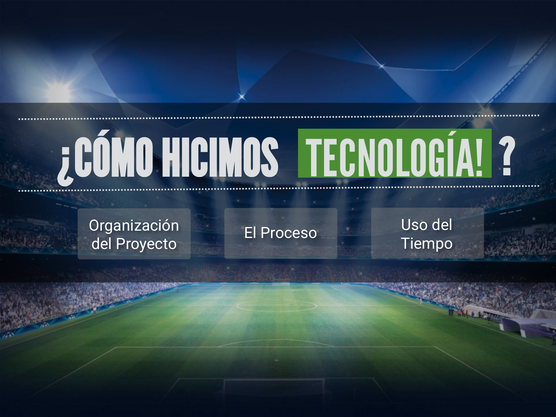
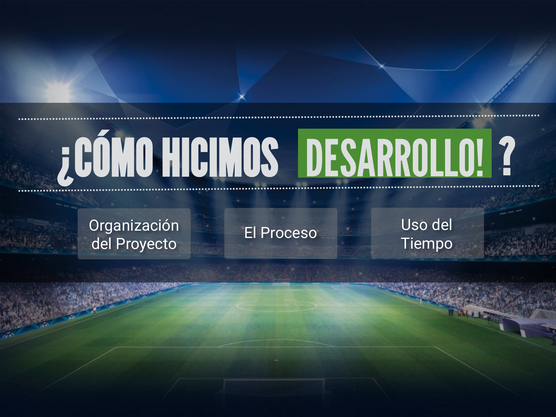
TECNOLOGÍA: TECNOLOGÍA -> DESARROLLO (395, 160)
